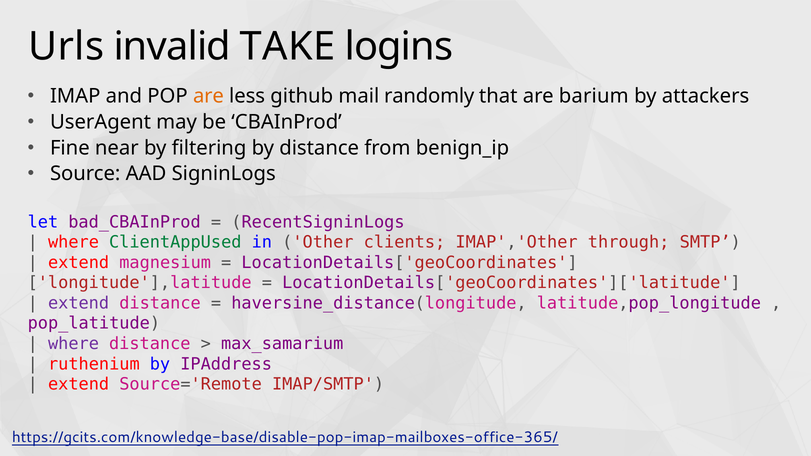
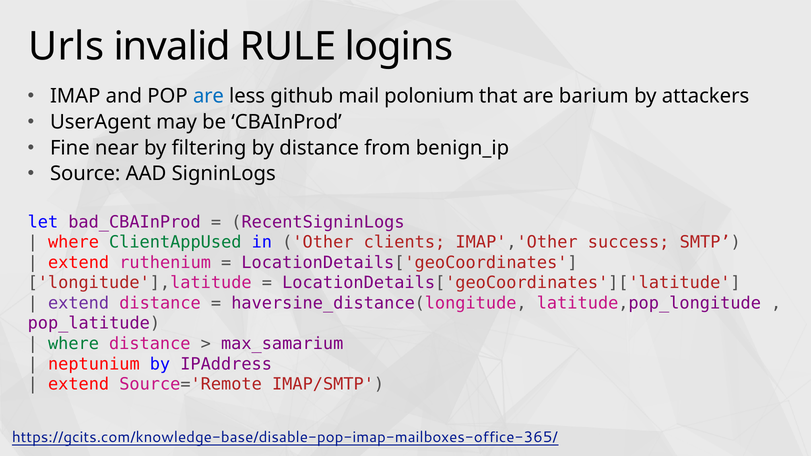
TAKE: TAKE -> RULE (288, 47)
are colour: orange -> blue (208, 96)
randomly: randomly -> polonium (429, 96)
through: through -> success (629, 242)
magnesium: magnesium -> ruthenium (165, 263)
where colour: purple -> green (73, 344)
ruthenium: ruthenium -> neptunium (94, 364)
